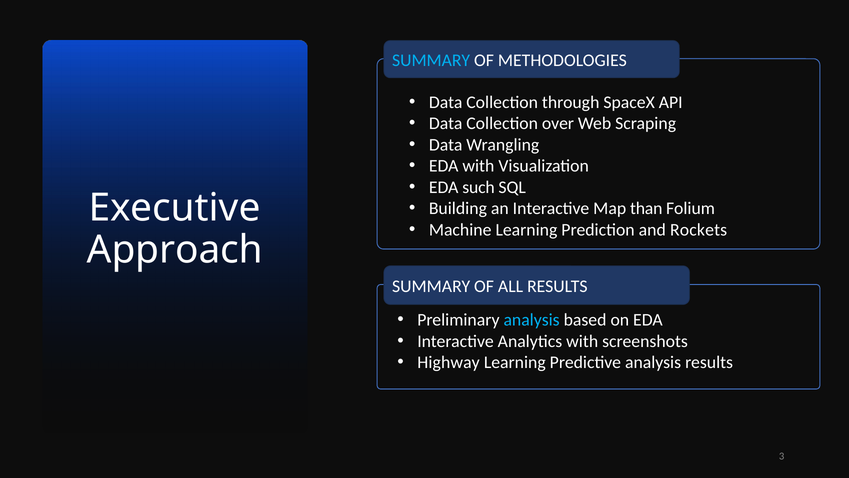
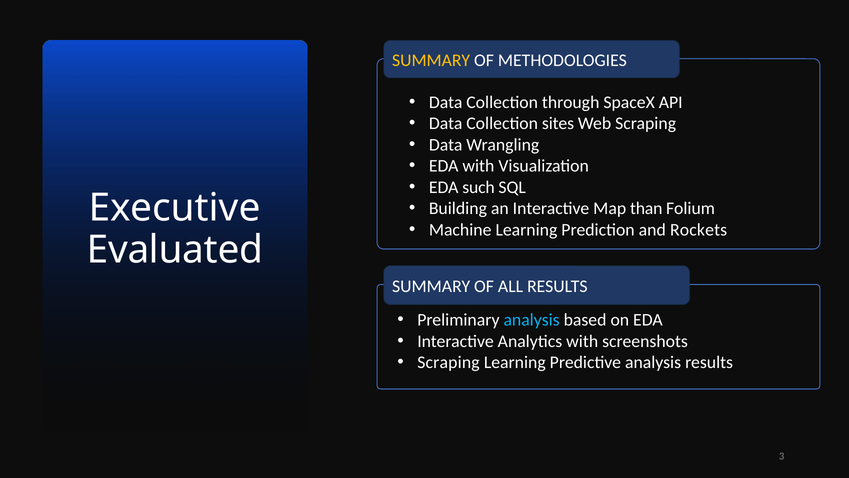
SUMMARY colour: light blue -> yellow (431, 60)
over: over -> sites (558, 123)
Approach: Approach -> Evaluated (175, 250)
Highway: Highway -> Scraping (448, 362)
